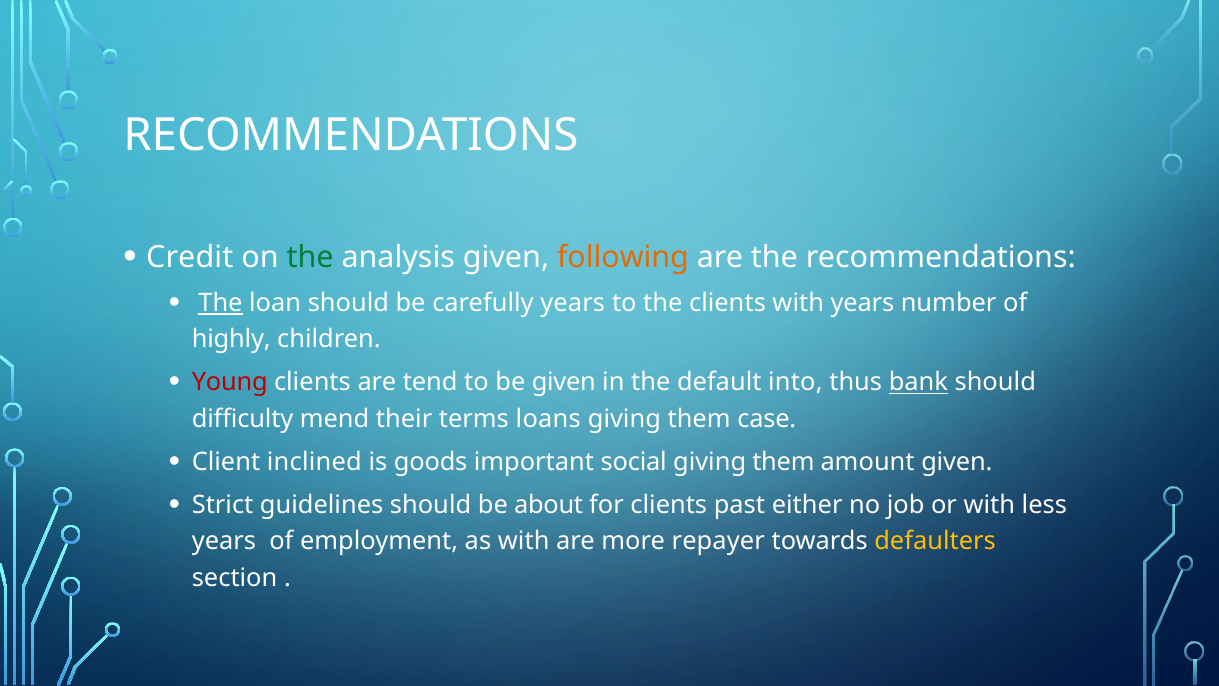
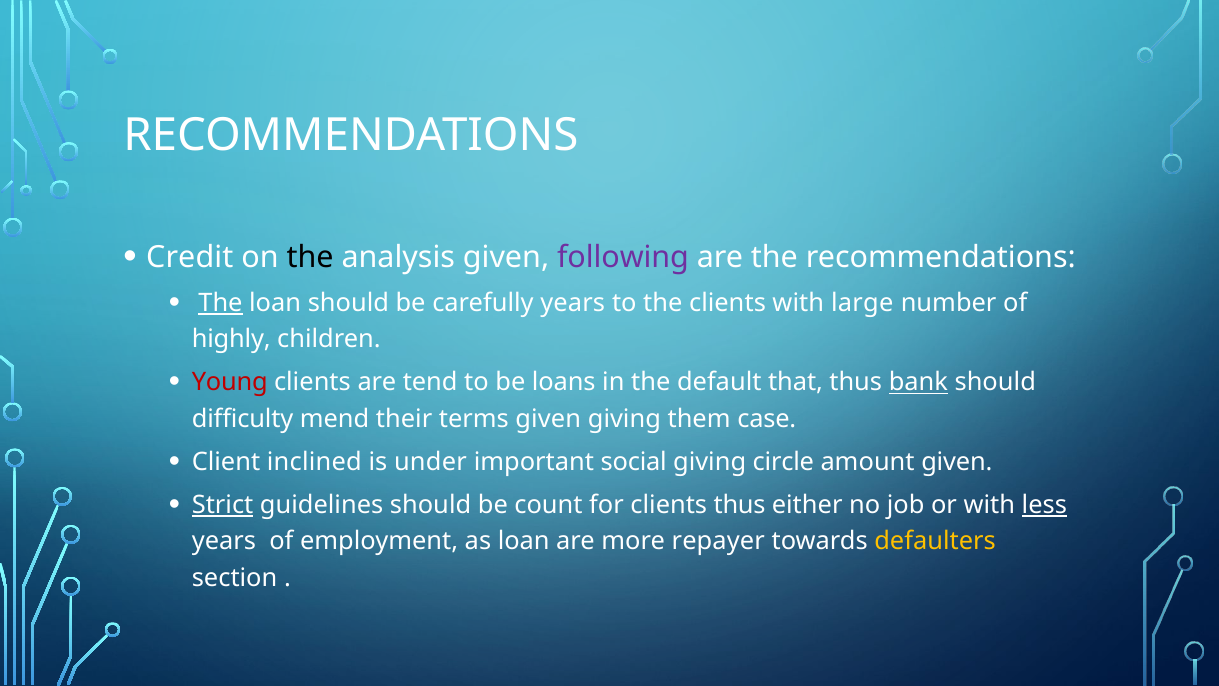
the colour: green -> black (310, 257)
following colour: orange -> purple (623, 257)
with years: years -> large (862, 303)
be given: given -> loans (564, 382)
into: into -> that (796, 382)
terms loans: loans -> given (548, 419)
goods: goods -> under (430, 462)
them: them -> circle (783, 462)
Strict underline: none -> present (223, 505)
about: about -> count (548, 505)
clients past: past -> thus (740, 505)
less underline: none -> present (1044, 505)
as with: with -> loan (524, 541)
